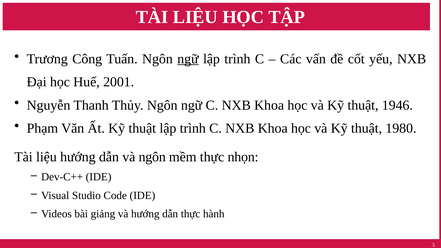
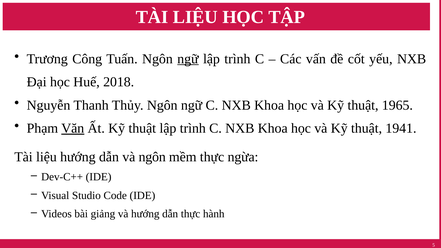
2001: 2001 -> 2018 (119, 82)
1946: 1946 -> 1965 (397, 105)
Văn underline: none -> present (73, 128)
1980: 1980 -> 1941 (401, 128)
nhọn: nhọn -> ngừa (243, 157)
